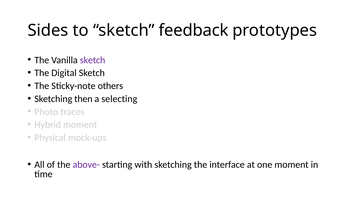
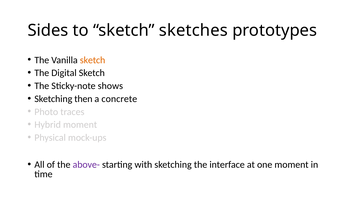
feedback: feedback -> sketches (193, 30)
sketch colour: purple -> orange (93, 60)
others: others -> shows (110, 86)
selecting: selecting -> concrete (119, 99)
